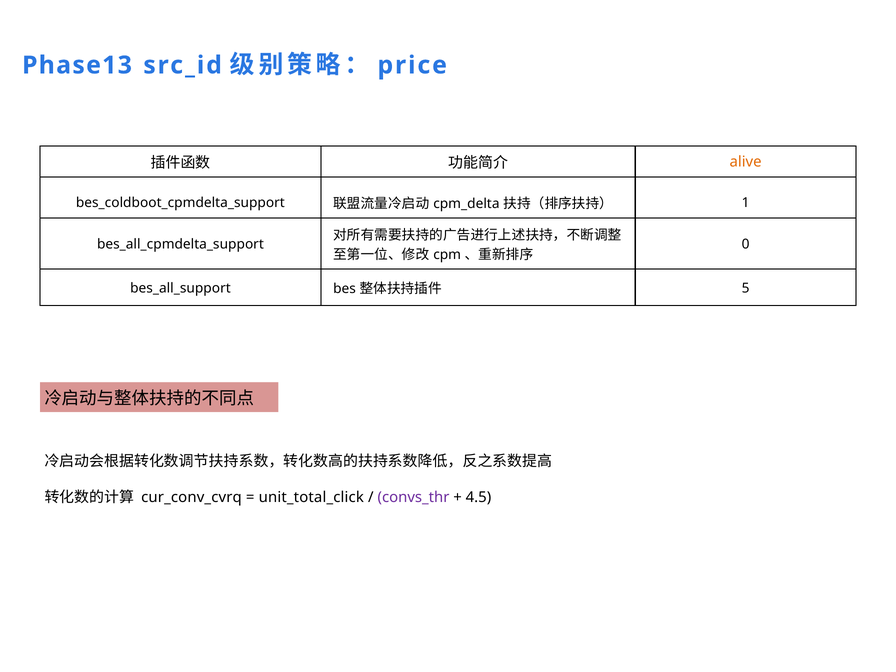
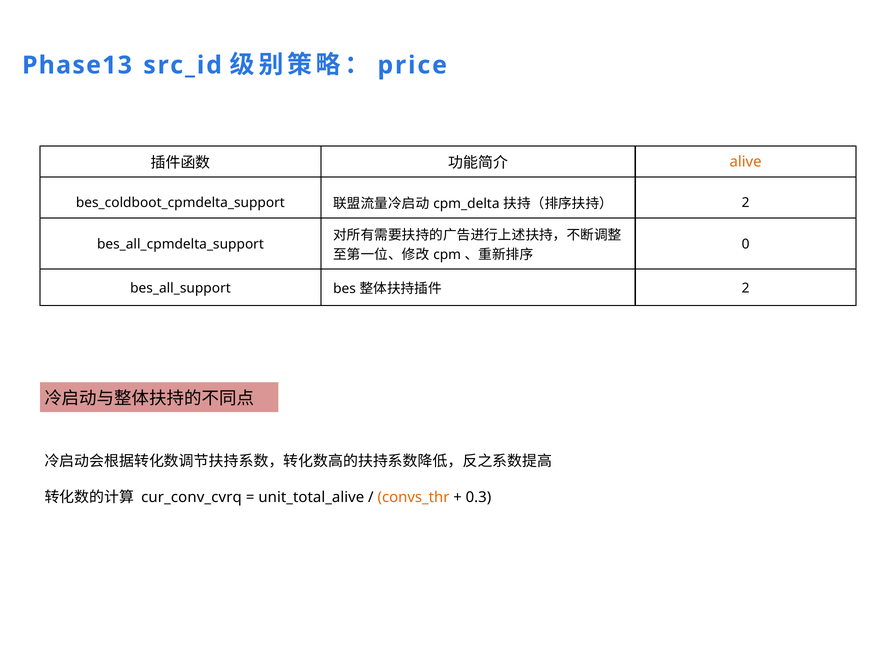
1: 1 -> 2 (746, 203)
5: 5 -> 2 (746, 288)
unit_total_click: unit_total_click -> unit_total_alive (311, 497)
convs_thr colour: purple -> orange (413, 497)
4.5: 4.5 -> 0.3 (478, 497)
